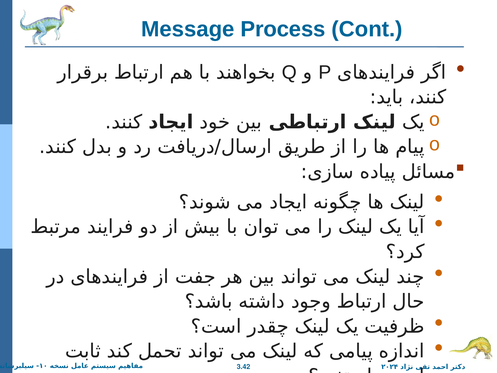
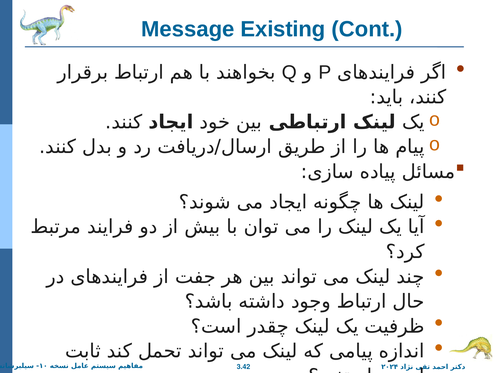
Process: Process -> Existing (283, 29)
